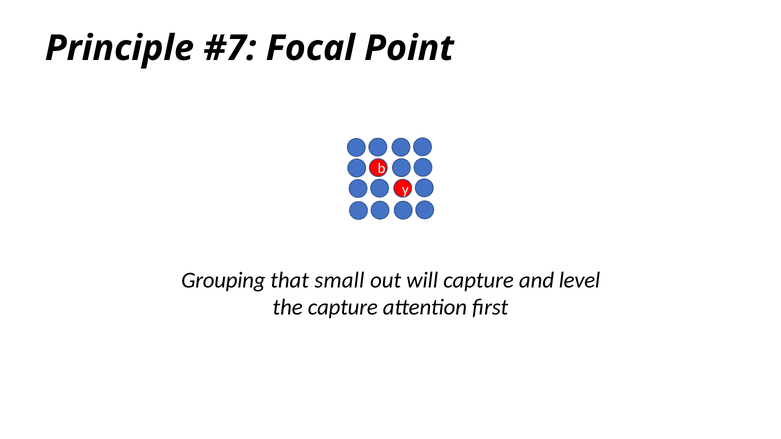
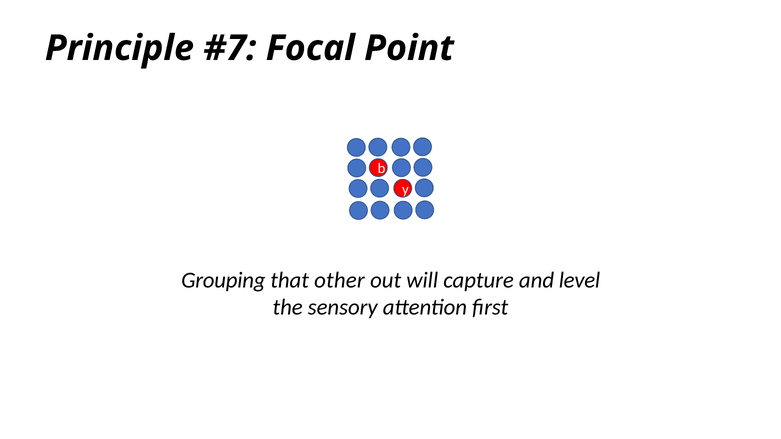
small: small -> other (339, 280)
the capture: capture -> sensory (343, 308)
